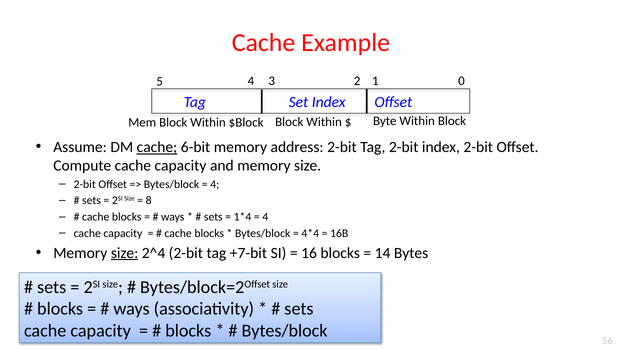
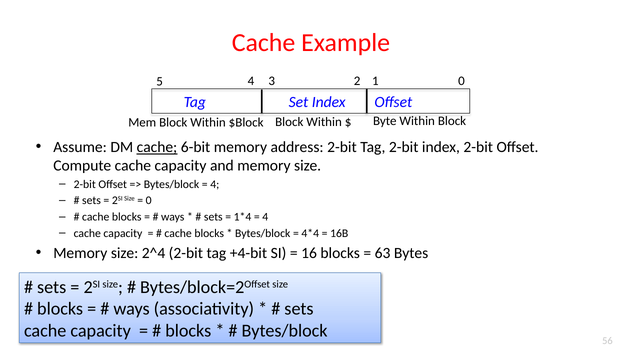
8: 8 -> 0 (149, 200)
size underline: present -> none (125, 253)
+7-bit: +7-bit -> +4-bit (248, 253)
14: 14 -> 63 (383, 253)
